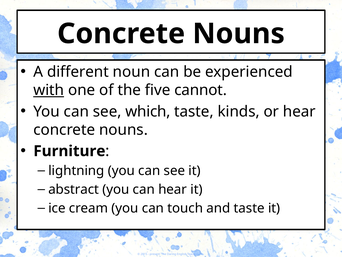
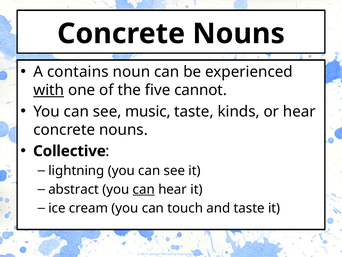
different: different -> contains (78, 72)
which: which -> music (148, 111)
Furniture: Furniture -> Collective (69, 151)
can underline: none -> present (144, 189)
